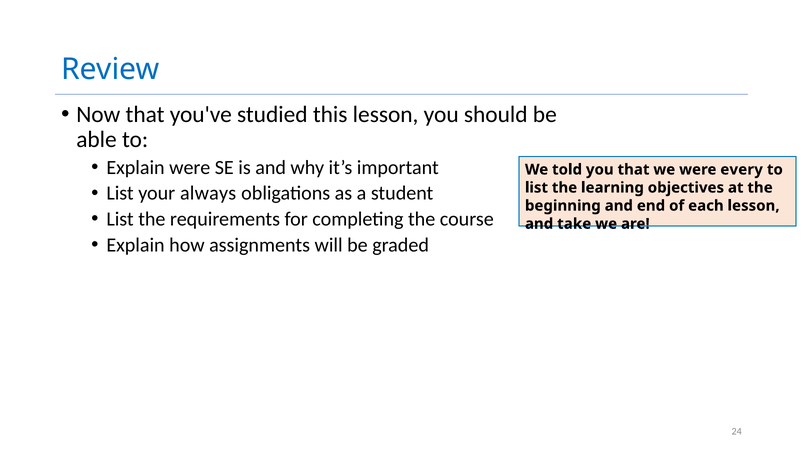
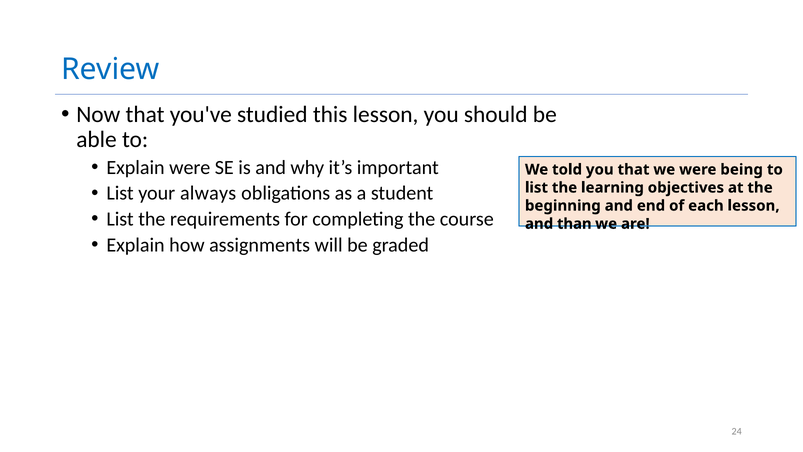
every: every -> being (742, 169)
take: take -> than (574, 224)
